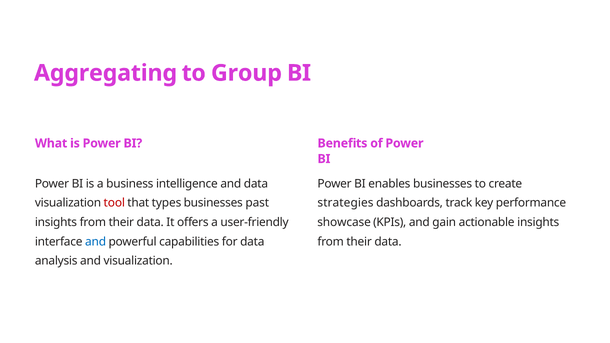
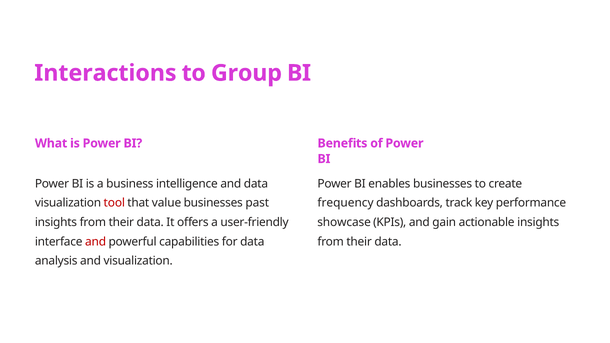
Aggregating: Aggregating -> Interactions (105, 73)
types: types -> value (167, 203)
strategies: strategies -> frequency (346, 203)
and colour: blue -> red (96, 242)
